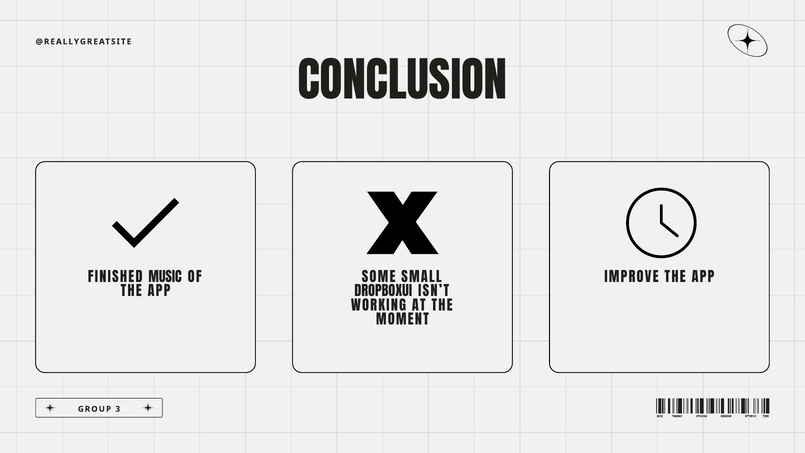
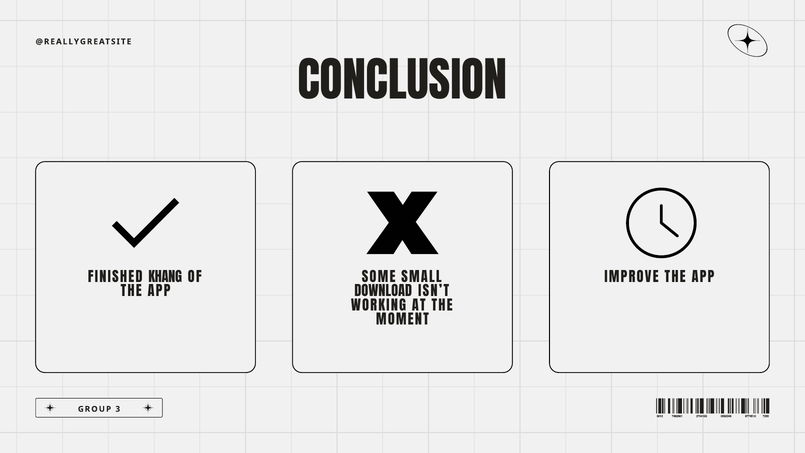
MUSIC: MUSIC -> KHANG (165, 278)
DROPBOXUI: DROPBOXUI -> DOWNLOAD (383, 292)
